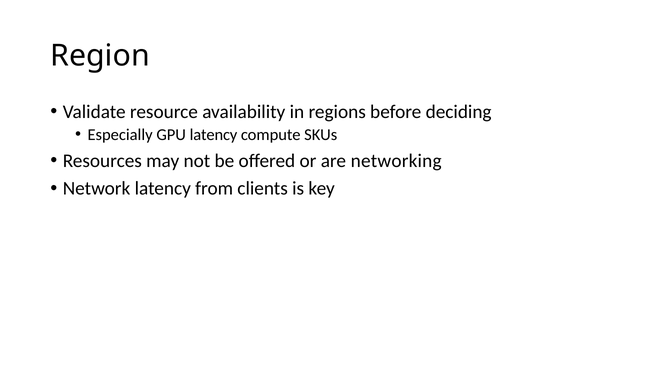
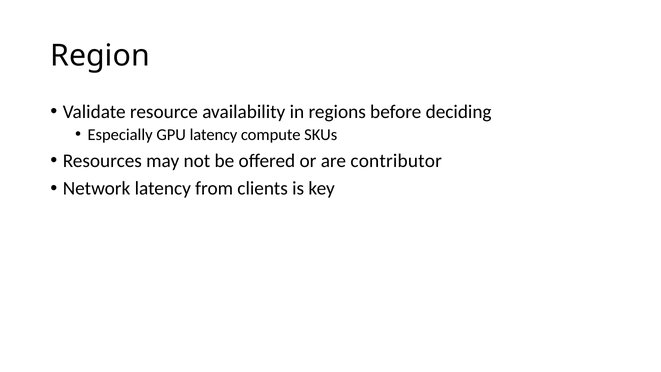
networking: networking -> contributor (396, 161)
